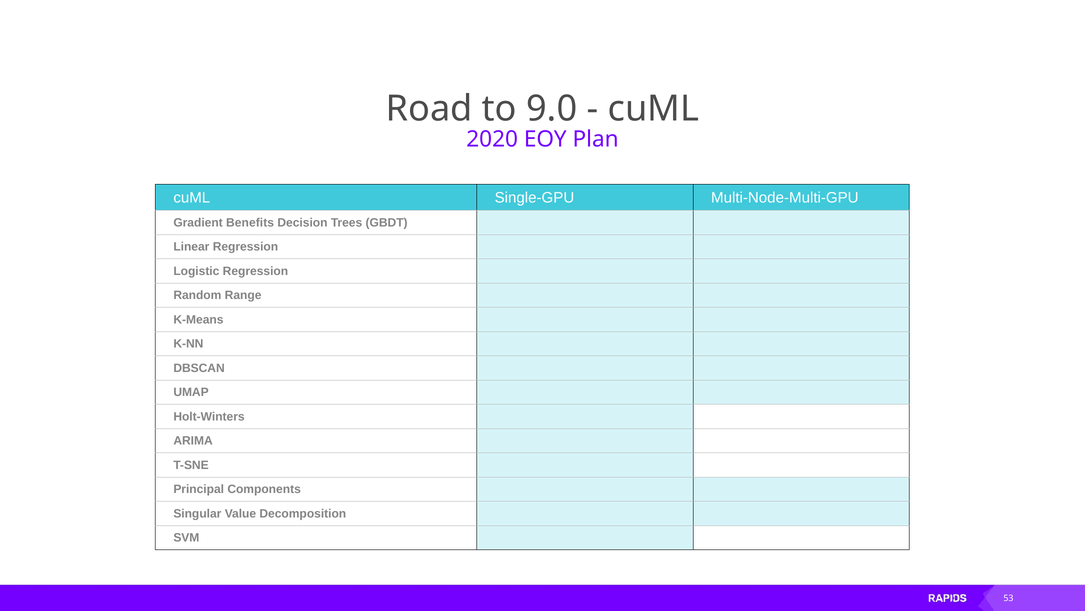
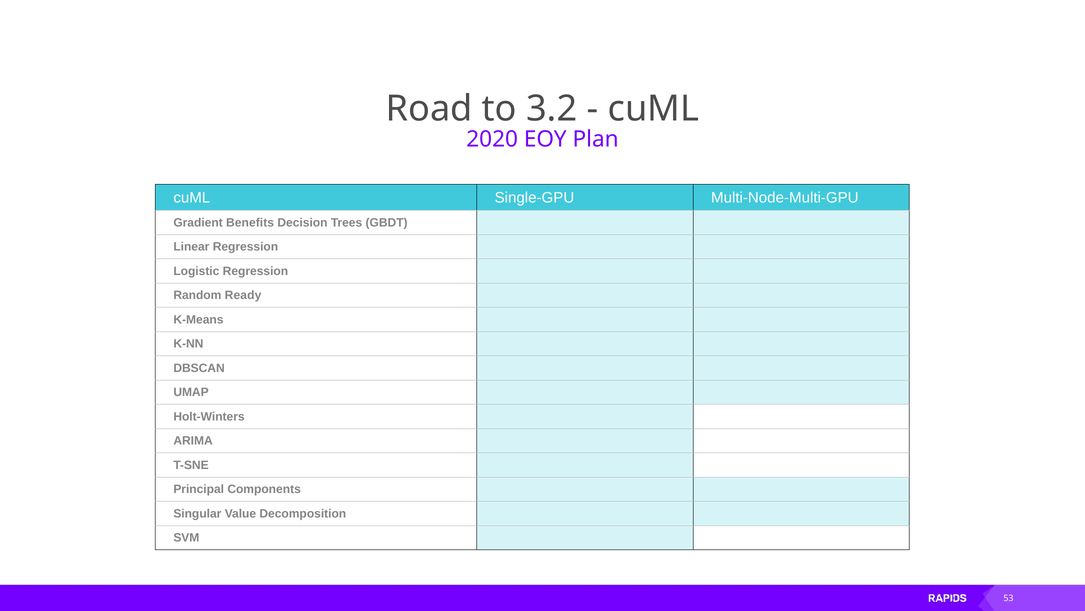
9.0: 9.0 -> 3.2 (552, 109)
Range: Range -> Ready (243, 295)
